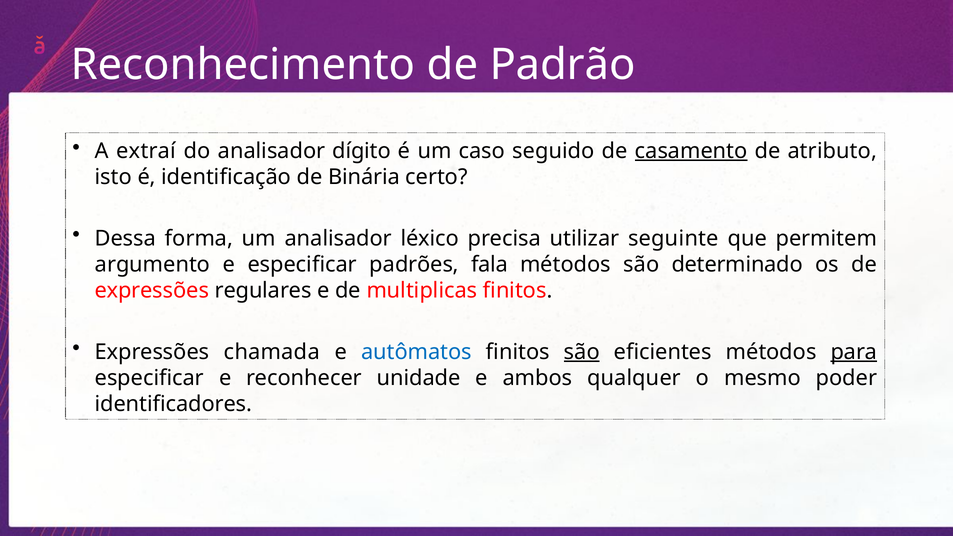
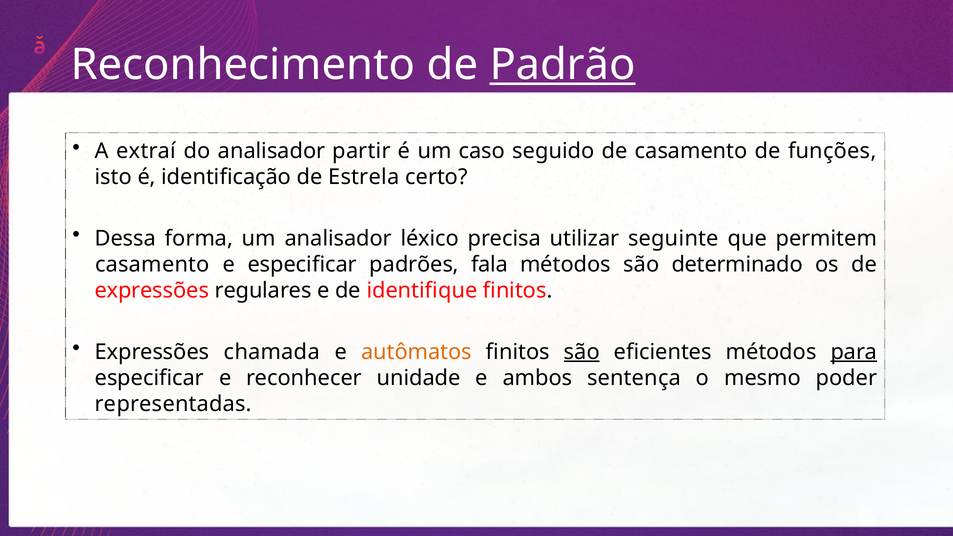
Padrão underline: none -> present (563, 65)
dígito: dígito -> partir (361, 151)
casamento underline: present -> none (691, 151)
atributo: atributo -> funções (832, 151)
Binária: Binária -> Estrela (364, 177)
argumento: argumento -> casamento (152, 265)
multiplicas: multiplicas -> identifique (422, 291)
autômatos colour: blue -> orange (416, 352)
qualquer: qualquer -> sentença (634, 378)
identificadores: identificadores -> representadas (173, 404)
